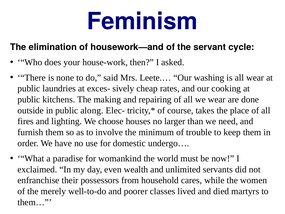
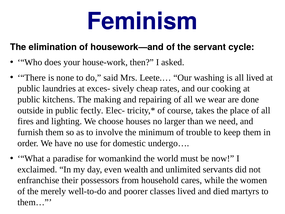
all wear: wear -> lived (255, 78)
along: along -> fectly (92, 110)
